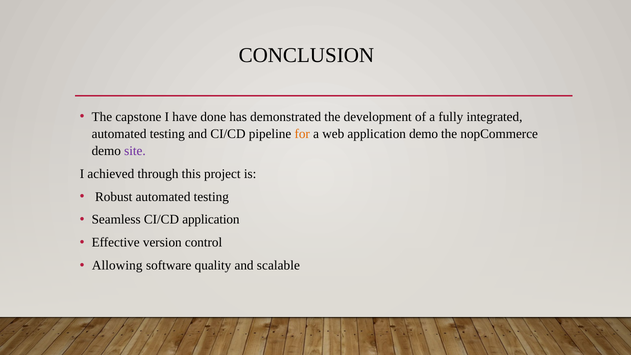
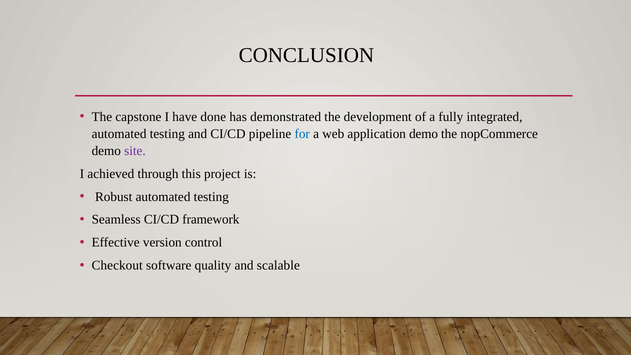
for colour: orange -> blue (302, 134)
CI/CD application: application -> framework (211, 220)
Allowing: Allowing -> Checkout (117, 265)
